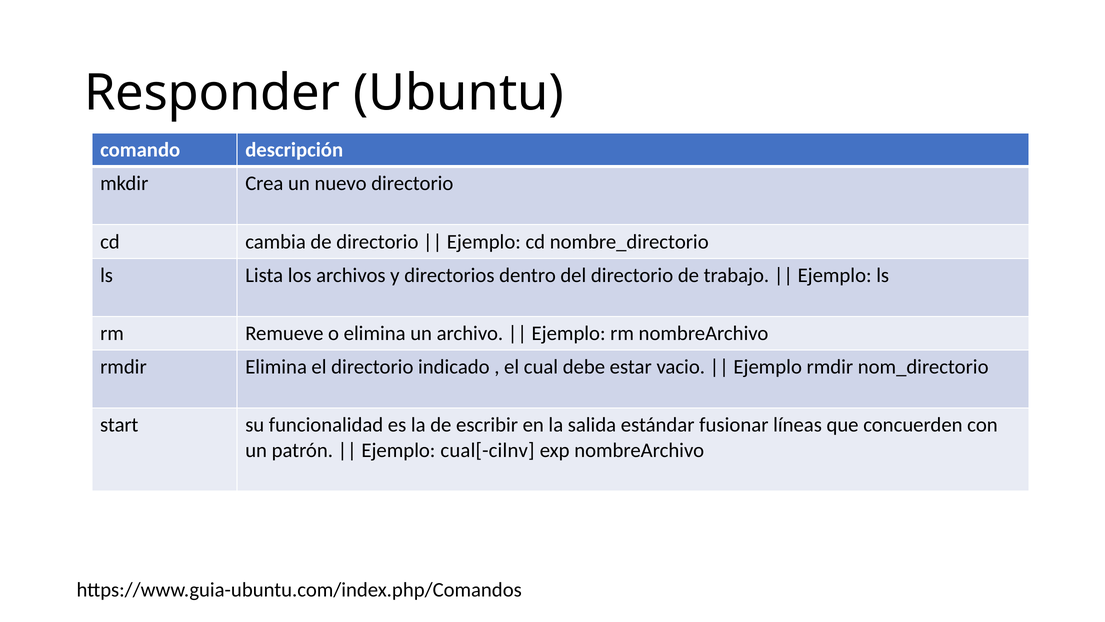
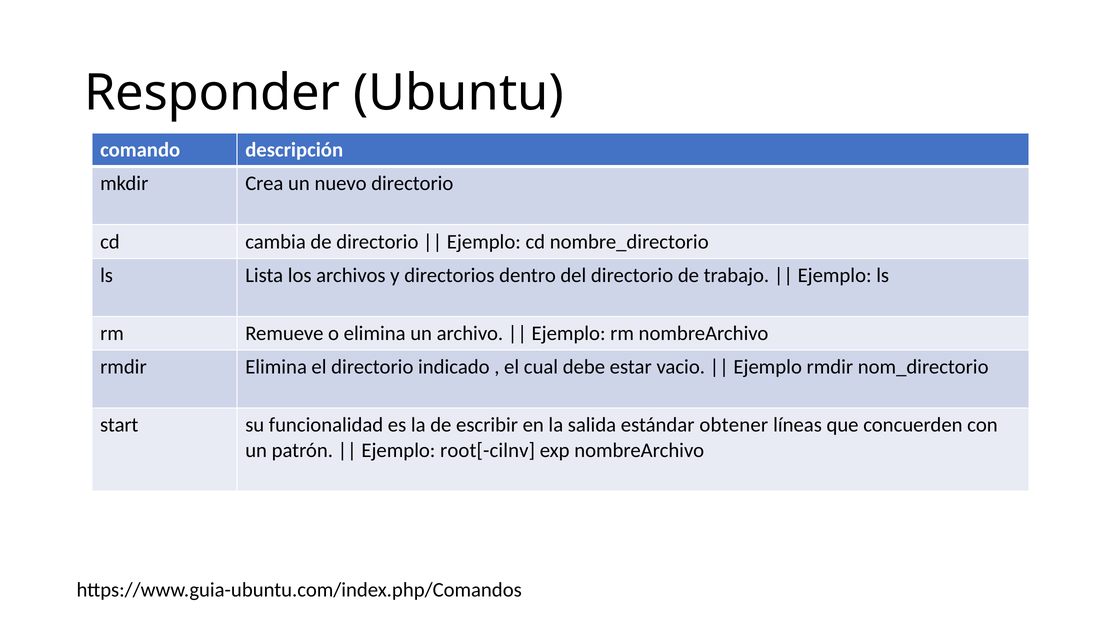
fusionar: fusionar -> obtener (734, 425)
cual[-cilnv: cual[-cilnv -> root[-cilnv (488, 450)
